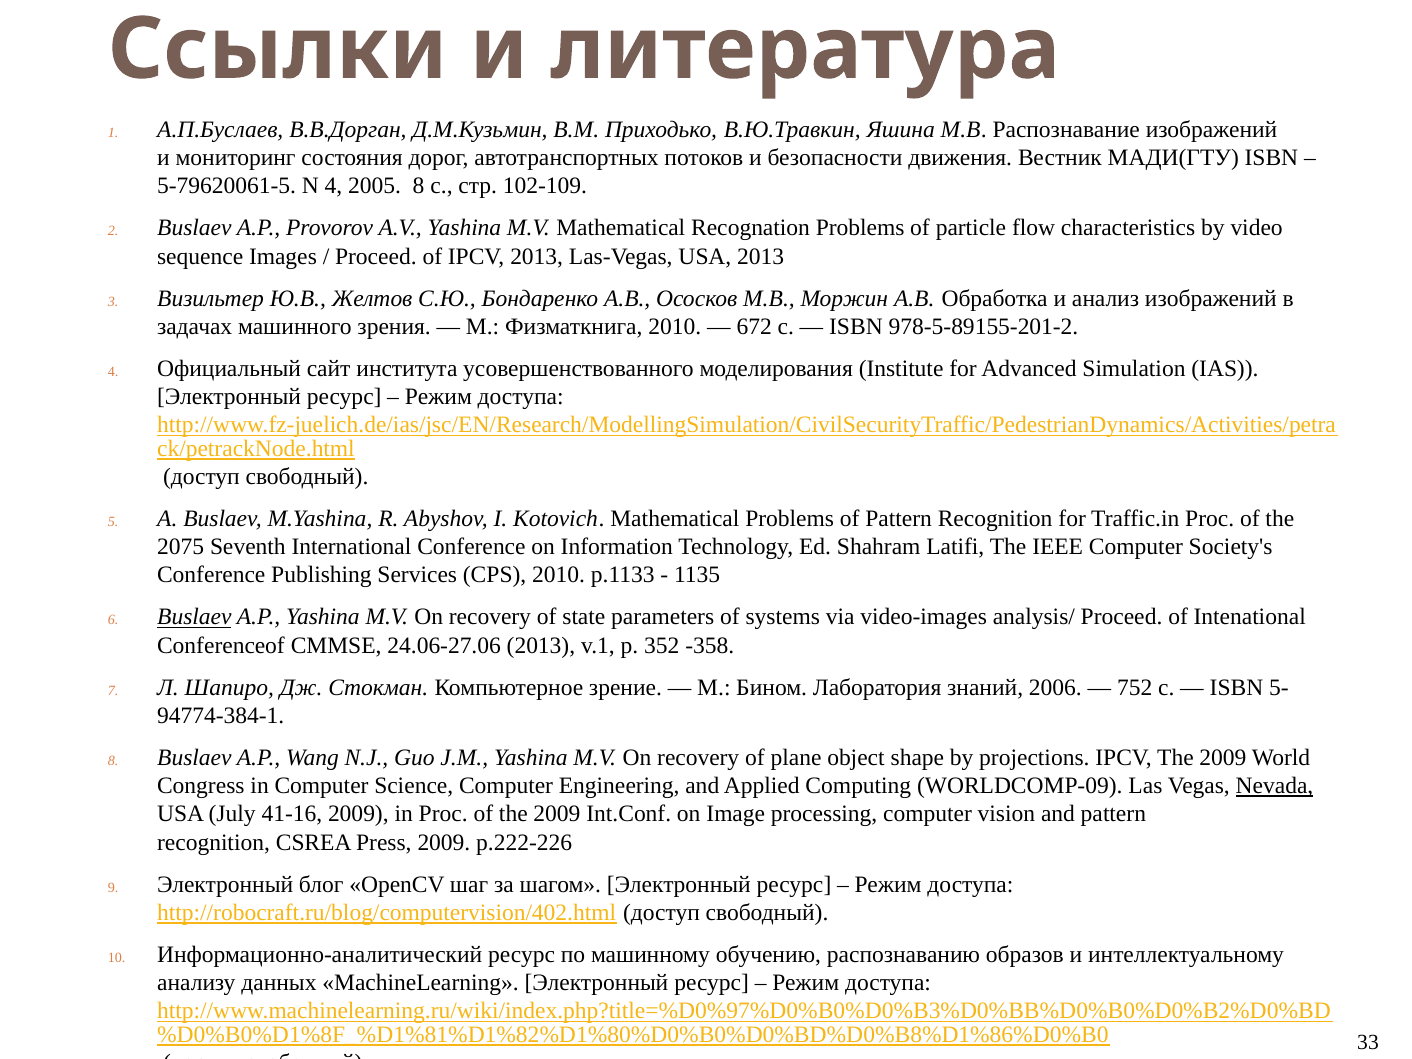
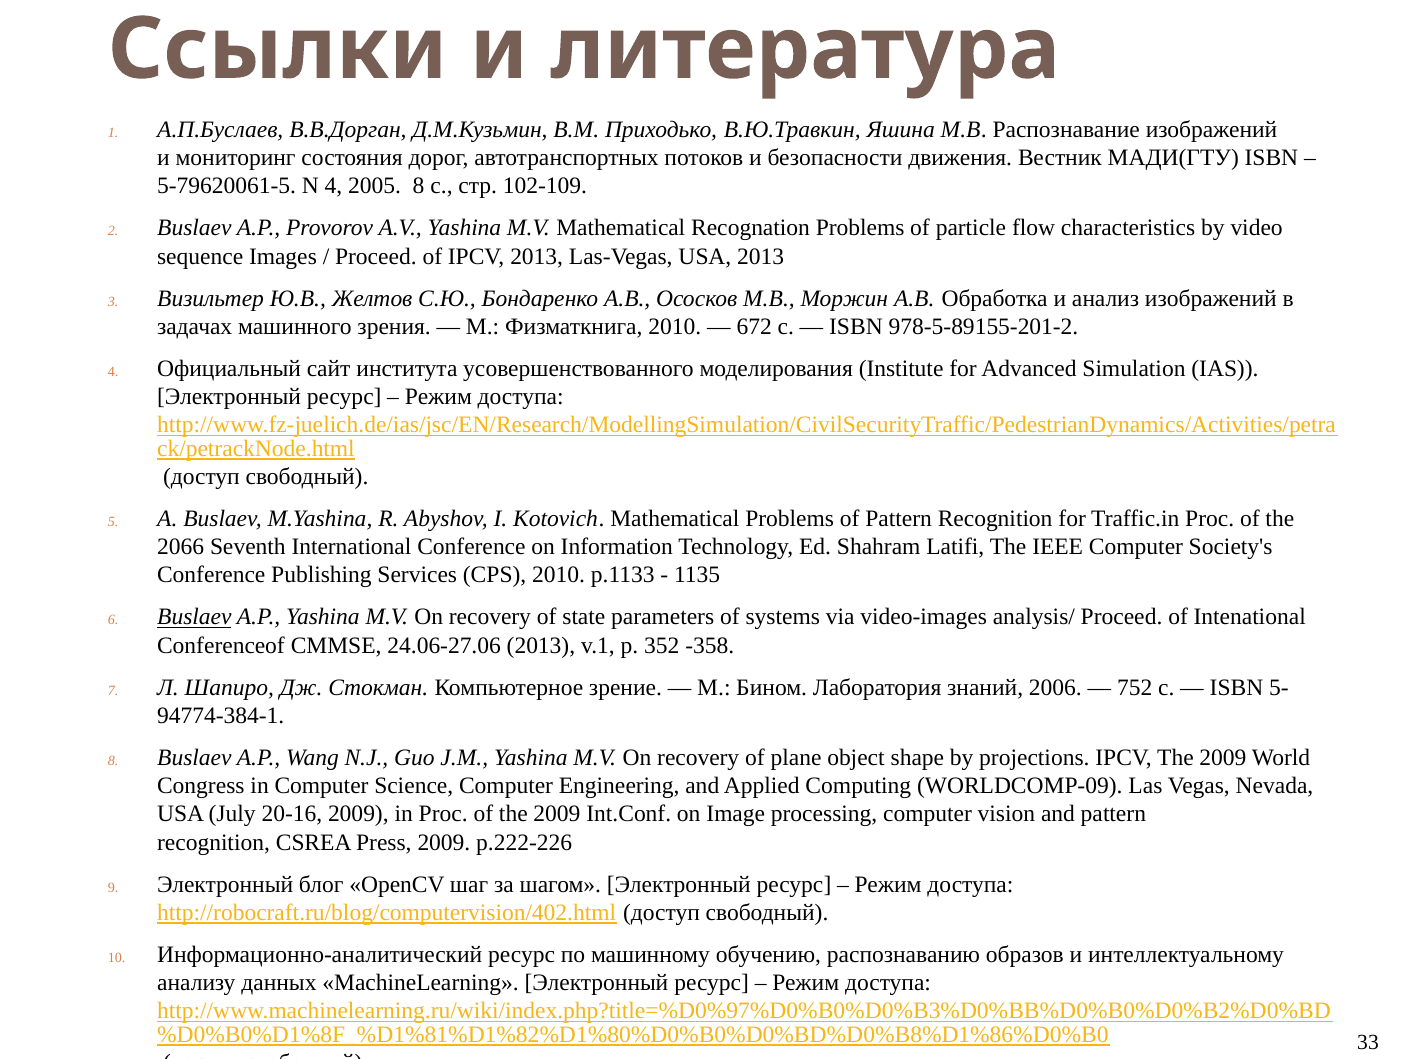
2075: 2075 -> 2066 (181, 547)
Nevada underline: present -> none (1274, 786)
41-16: 41-16 -> 20-16 (292, 814)
